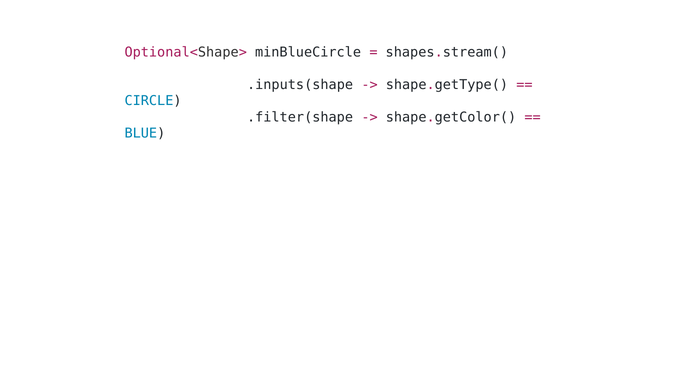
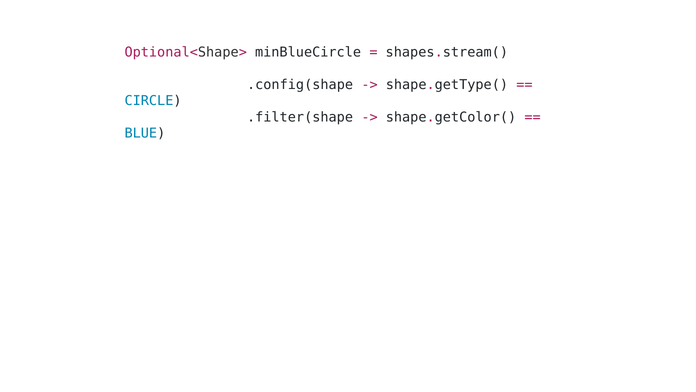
.inputs(shape: .inputs(shape -> .config(shape (300, 85)
